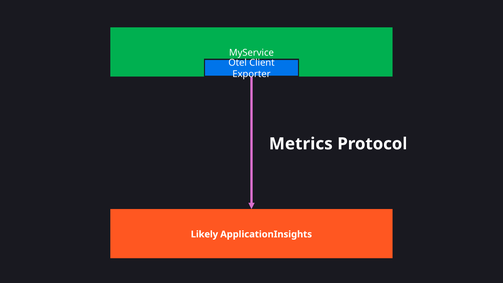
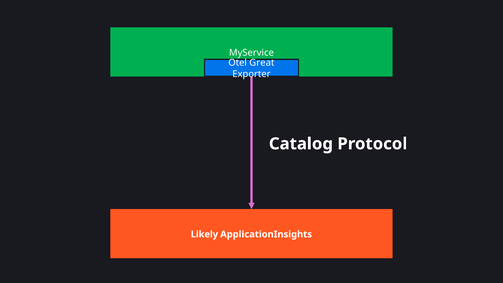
Client: Client -> Great (262, 63)
Metrics: Metrics -> Catalog (301, 144)
